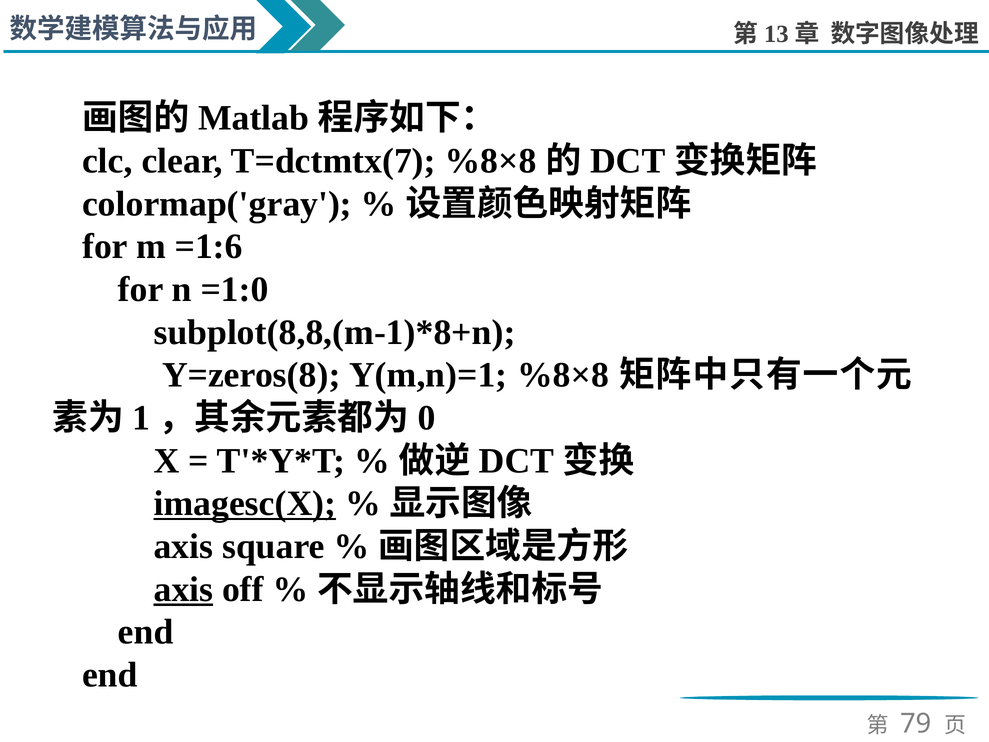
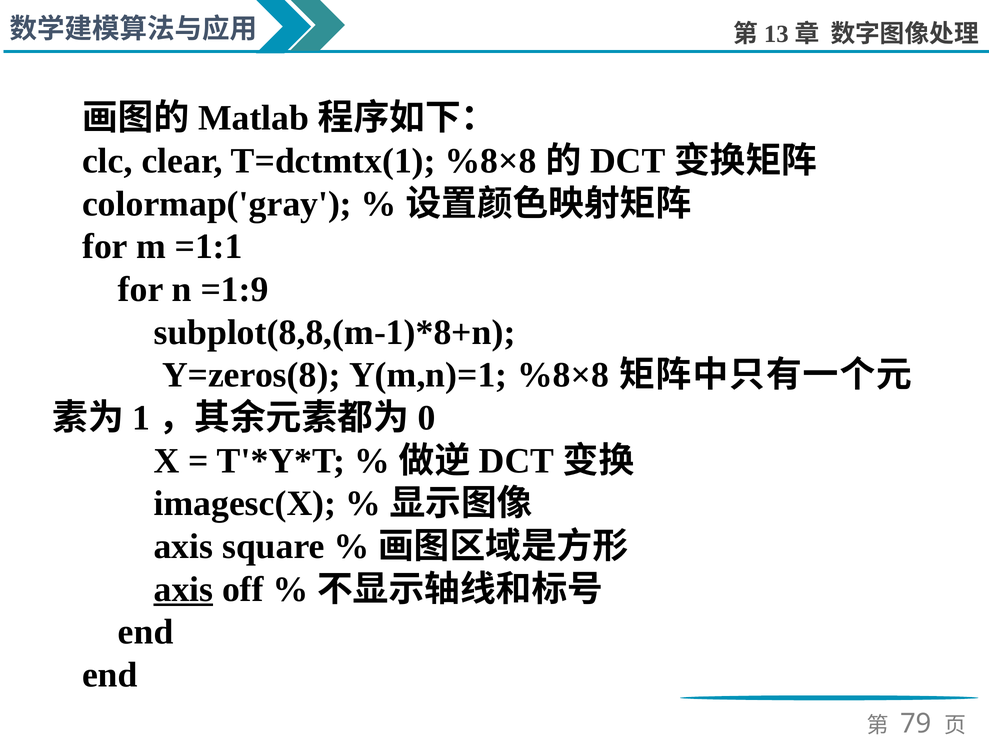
T=dctmtx(7: T=dctmtx(7 -> T=dctmtx(1 (333, 161)
=1:6: =1:6 -> =1:1 (209, 246)
=1:0: =1:0 -> =1:9 (235, 289)
imagesc(X underline: present -> none (245, 503)
